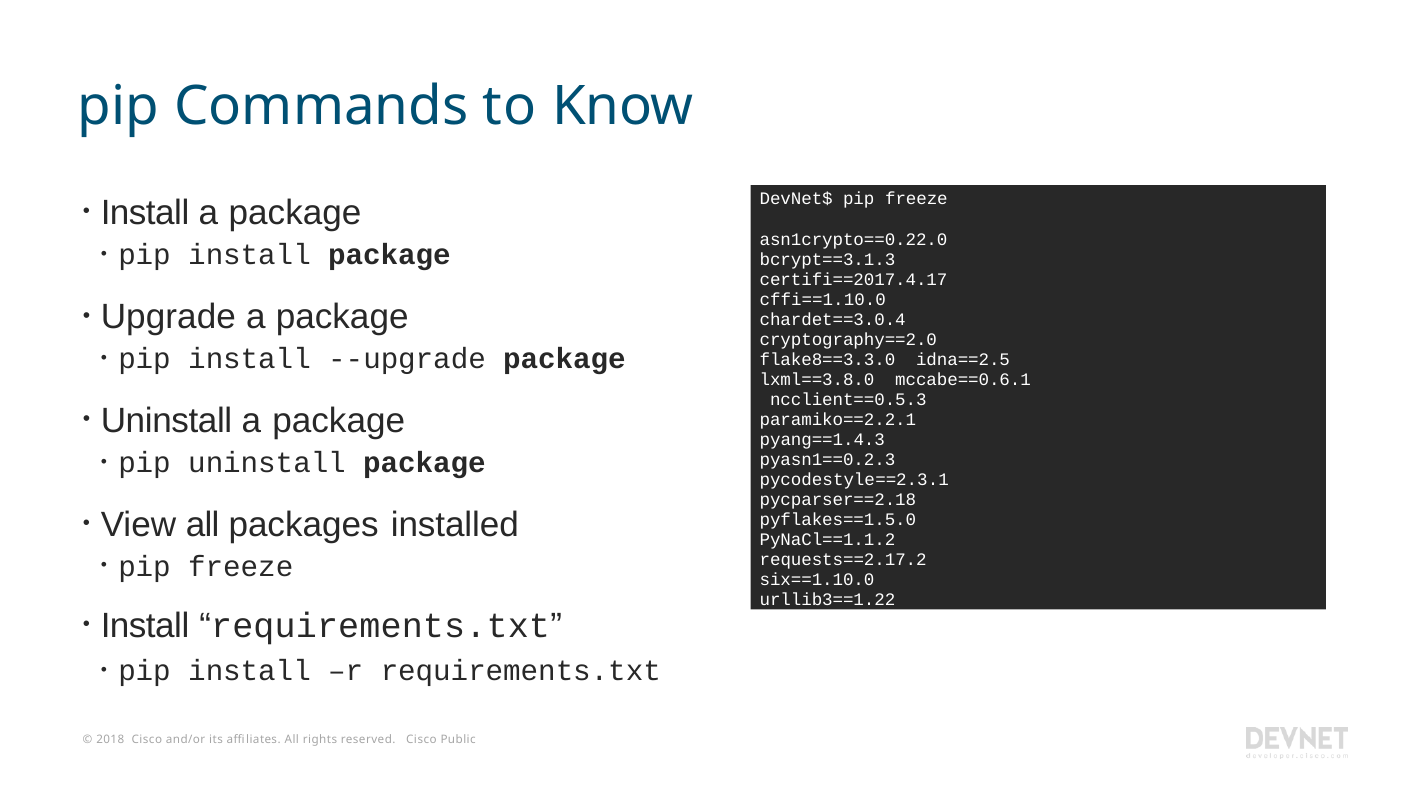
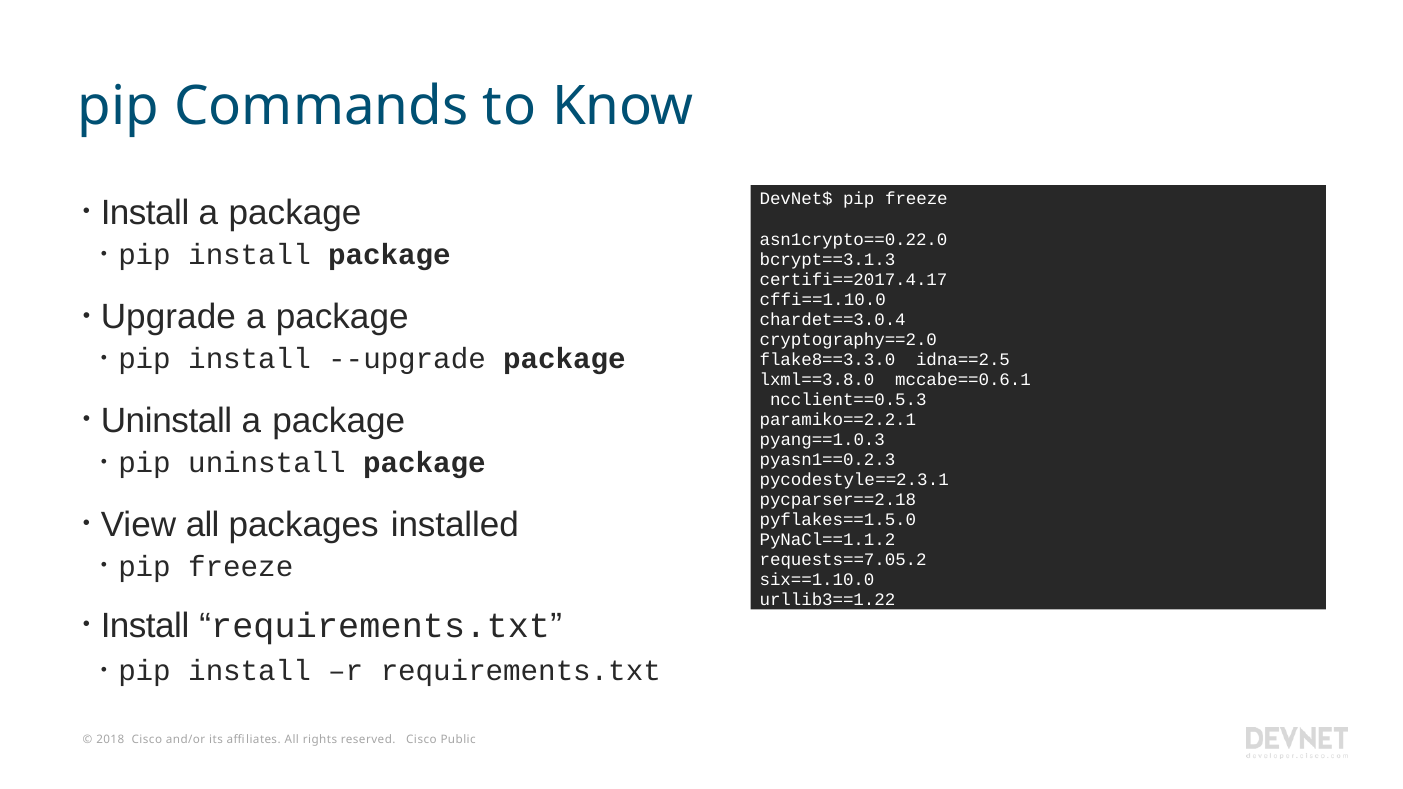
pyang==1.4.3: pyang==1.4.3 -> pyang==1.0.3 (822, 440)
requests==2.17.2: requests==2.17.2 -> requests==7.05.2 (843, 560)
